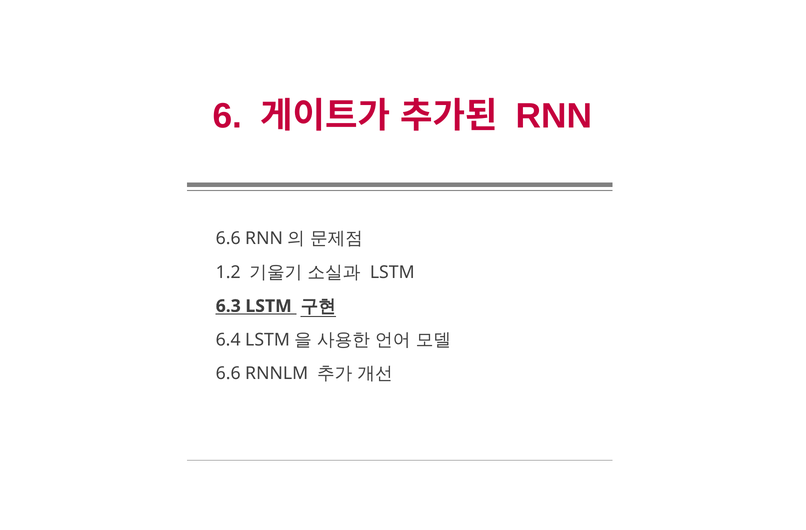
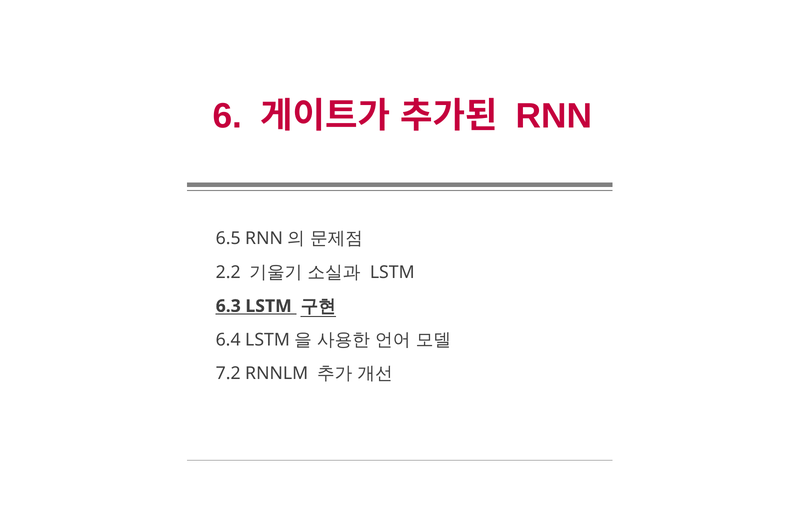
6.6: 6.6 -> 6.5 (228, 238)
1.2: 1.2 -> 2.2 (228, 272)
6.6: 6.6 -> 7.2 (228, 373)
